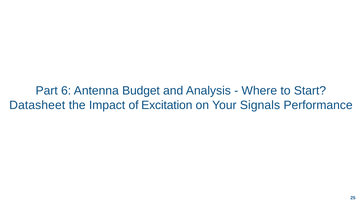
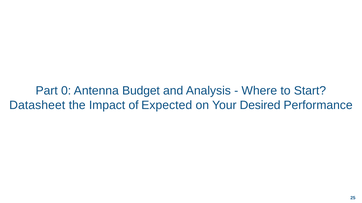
6: 6 -> 0 (66, 91)
Excitation: Excitation -> Expected (167, 106)
Signals: Signals -> Desired (260, 106)
